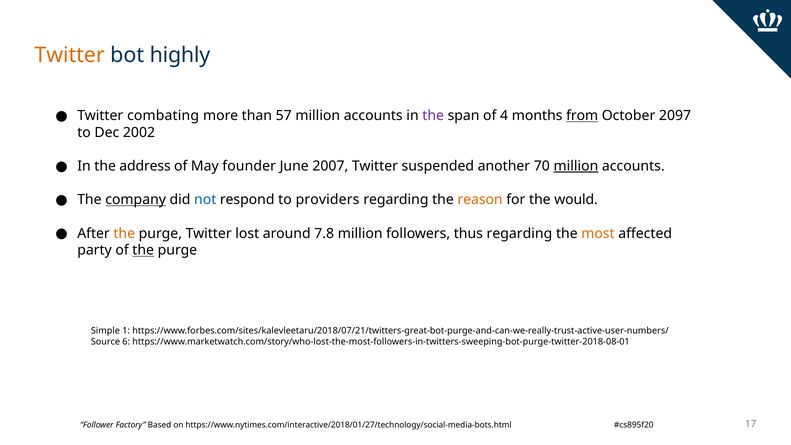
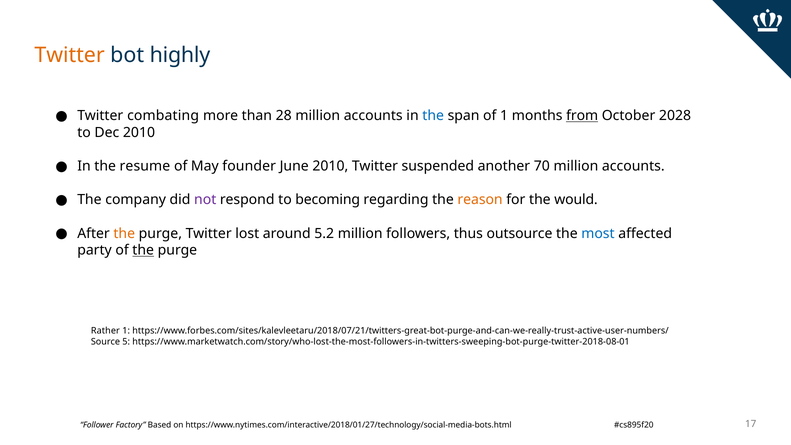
57: 57 -> 28 (284, 116)
the colour: purple -> blue (433, 116)
of 4: 4 -> 1 (504, 116)
2097: 2097 -> 2028 (675, 116)
Dec 2002: 2002 -> 2010 (139, 132)
address: address -> resume (145, 166)
June 2007: 2007 -> 2010 (330, 166)
million underline: present -> none (576, 166)
company underline: present -> none (136, 200)
not colour: blue -> purple (205, 200)
providers: providers -> becoming (328, 200)
7.8: 7.8 -> 5.2 (324, 233)
thus regarding: regarding -> outsource (519, 233)
most colour: orange -> blue (598, 233)
Simple: Simple -> Rather (105, 331)
6: 6 -> 5 (126, 341)
